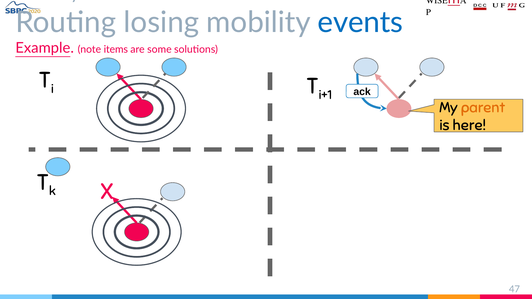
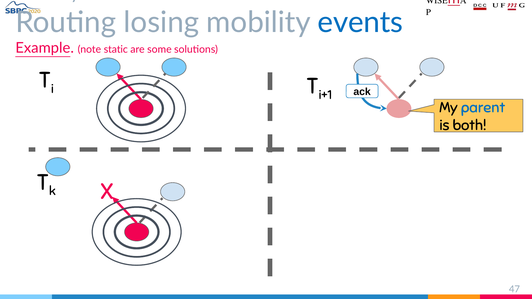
items: items -> static (116, 49)
parent colour: orange -> blue (483, 108)
here: here -> both (469, 126)
